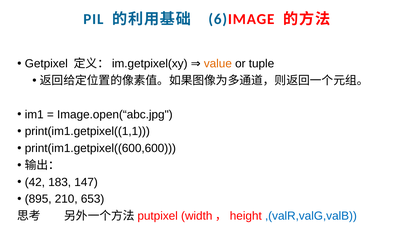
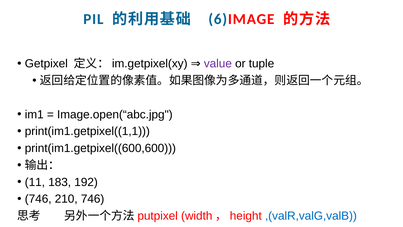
value colour: orange -> purple (218, 64)
42: 42 -> 11 (35, 182)
147: 147 -> 192 (86, 182)
895: 895 -> 746 (38, 199)
210 653: 653 -> 746 (93, 199)
